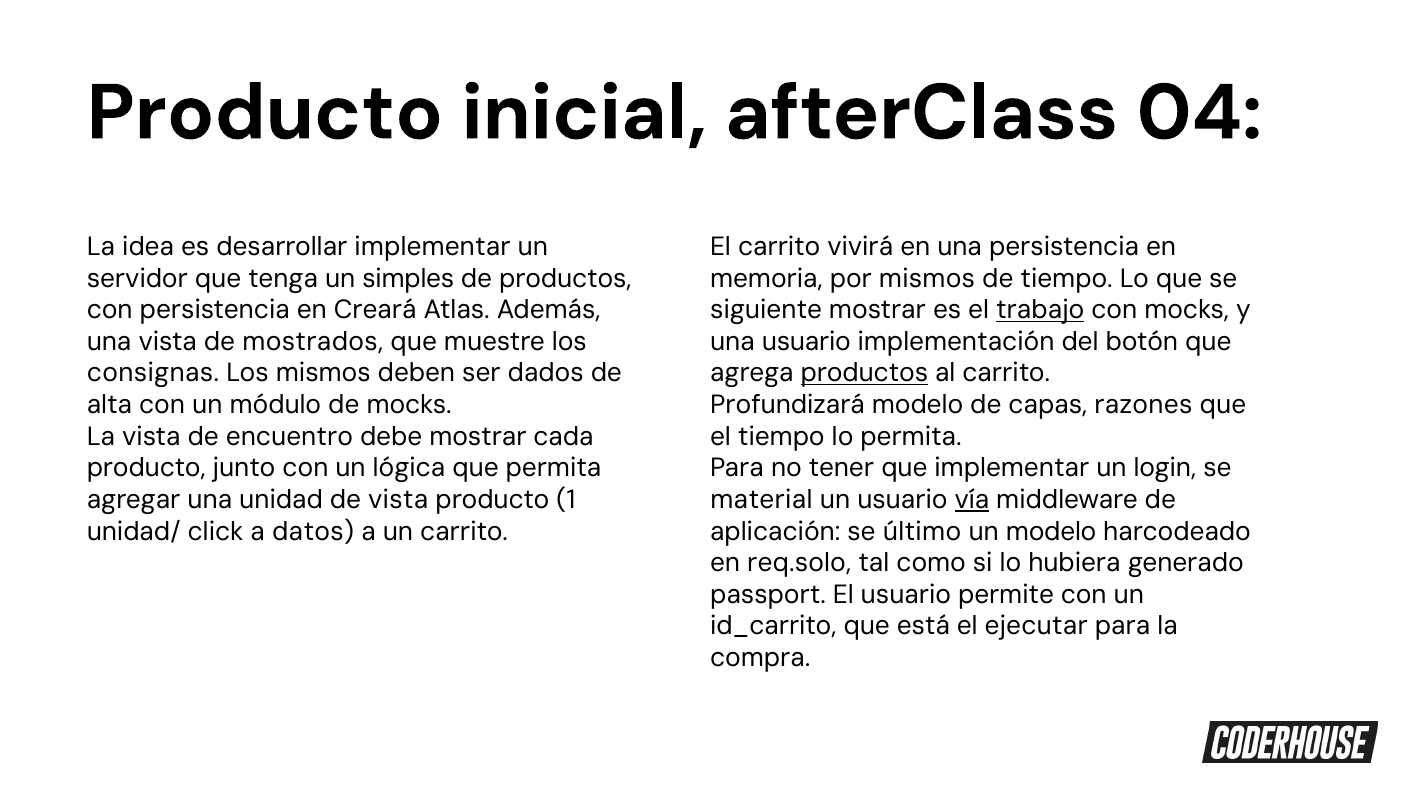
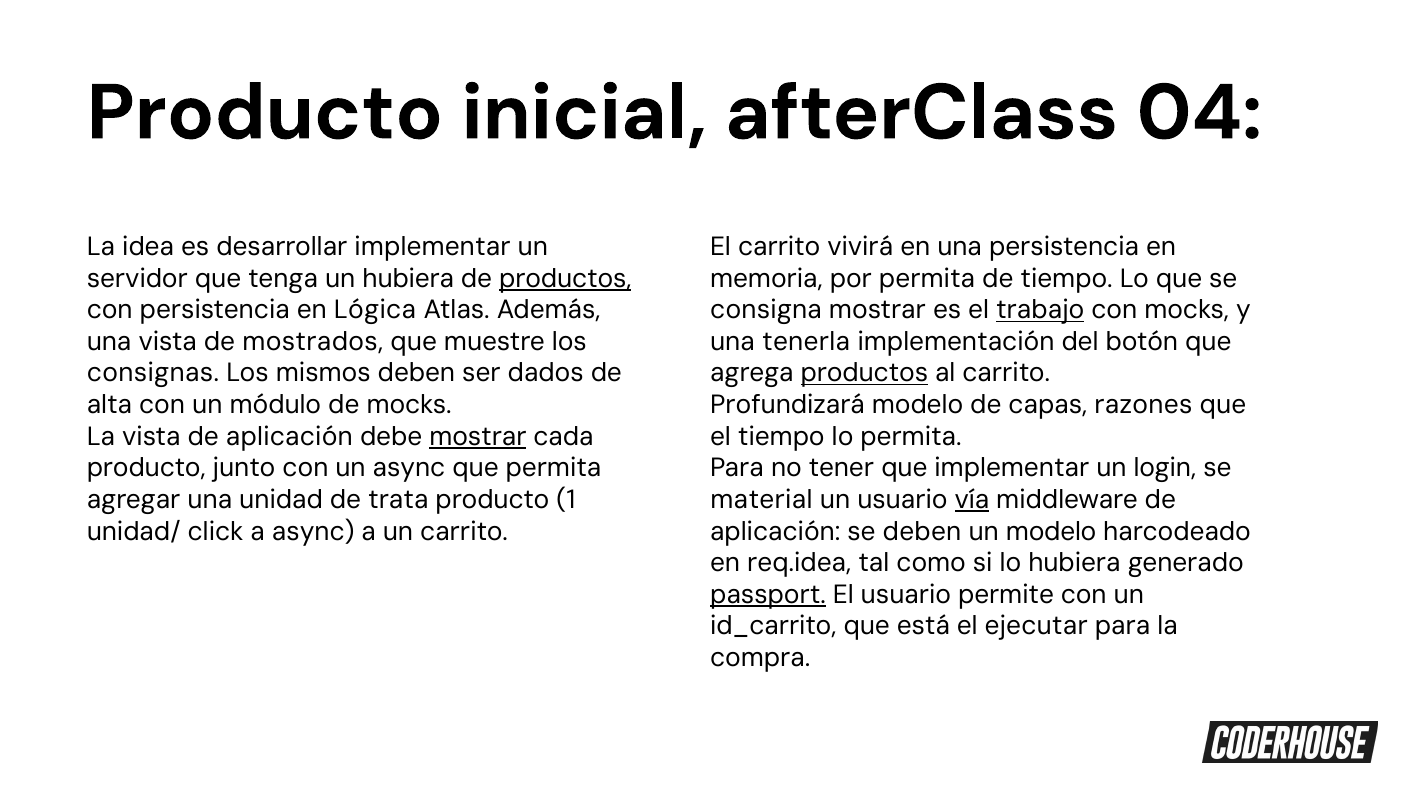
un simples: simples -> hubiera (408, 278)
productos underline: none -> present (565, 278)
por mismos: mismos -> permita (927, 278)
Creará: Creará -> Lógica (375, 310)
siguiente: siguiente -> consigna (766, 310)
una usuario: usuario -> tenerla (806, 342)
vista de encuentro: encuentro -> aplicación (289, 436)
mostrar underline: none -> present (478, 436)
un lógica: lógica -> async (409, 468)
de vista: vista -> trata (398, 500)
a datos: datos -> async (313, 531)
se último: último -> deben (922, 531)
req.solo: req.solo -> req.idea (799, 563)
passport underline: none -> present (768, 595)
